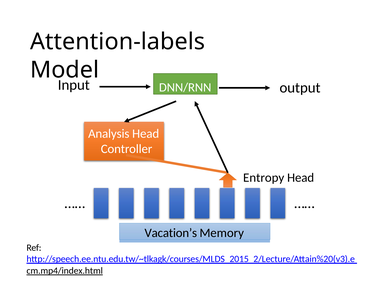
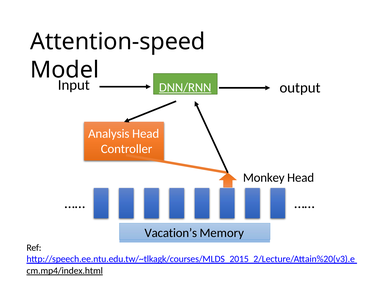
Attention-labels: Attention-labels -> Attention-speed (118, 42)
DNN/RNN underline: none -> present (185, 88)
Entropy: Entropy -> Monkey (264, 178)
